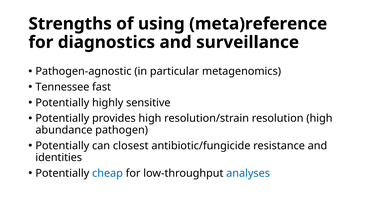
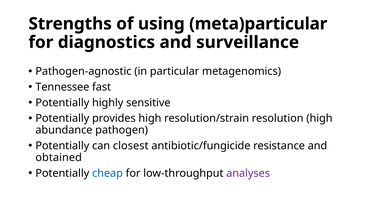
meta)reference: meta)reference -> meta)particular (258, 24)
identities: identities -> obtained (59, 157)
analyses colour: blue -> purple (248, 173)
